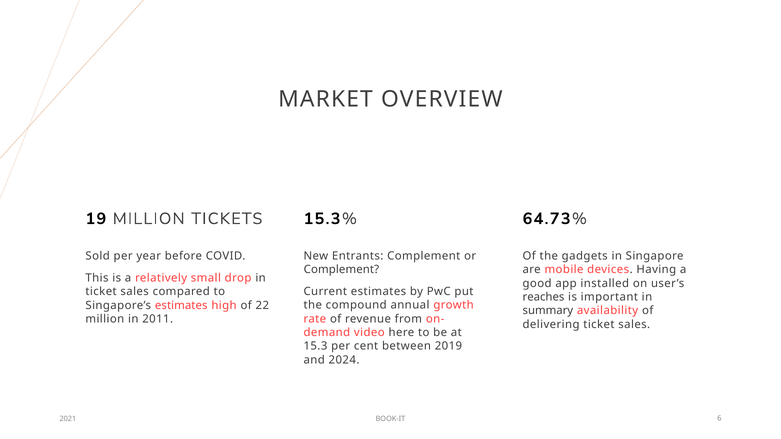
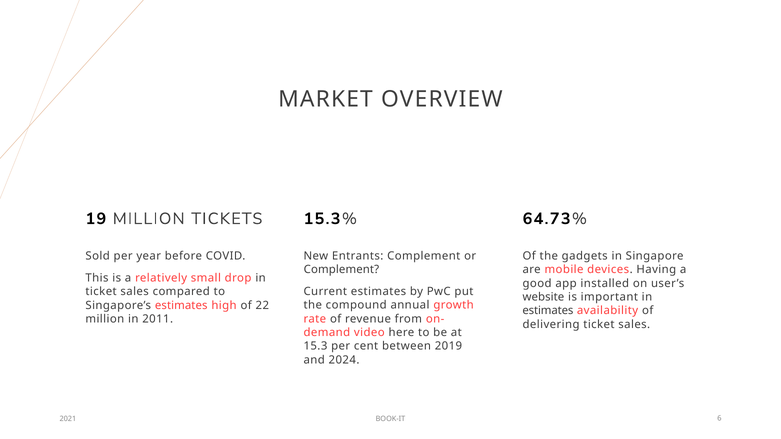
reaches: reaches -> website (543, 297)
summary: summary -> estimates (548, 311)
